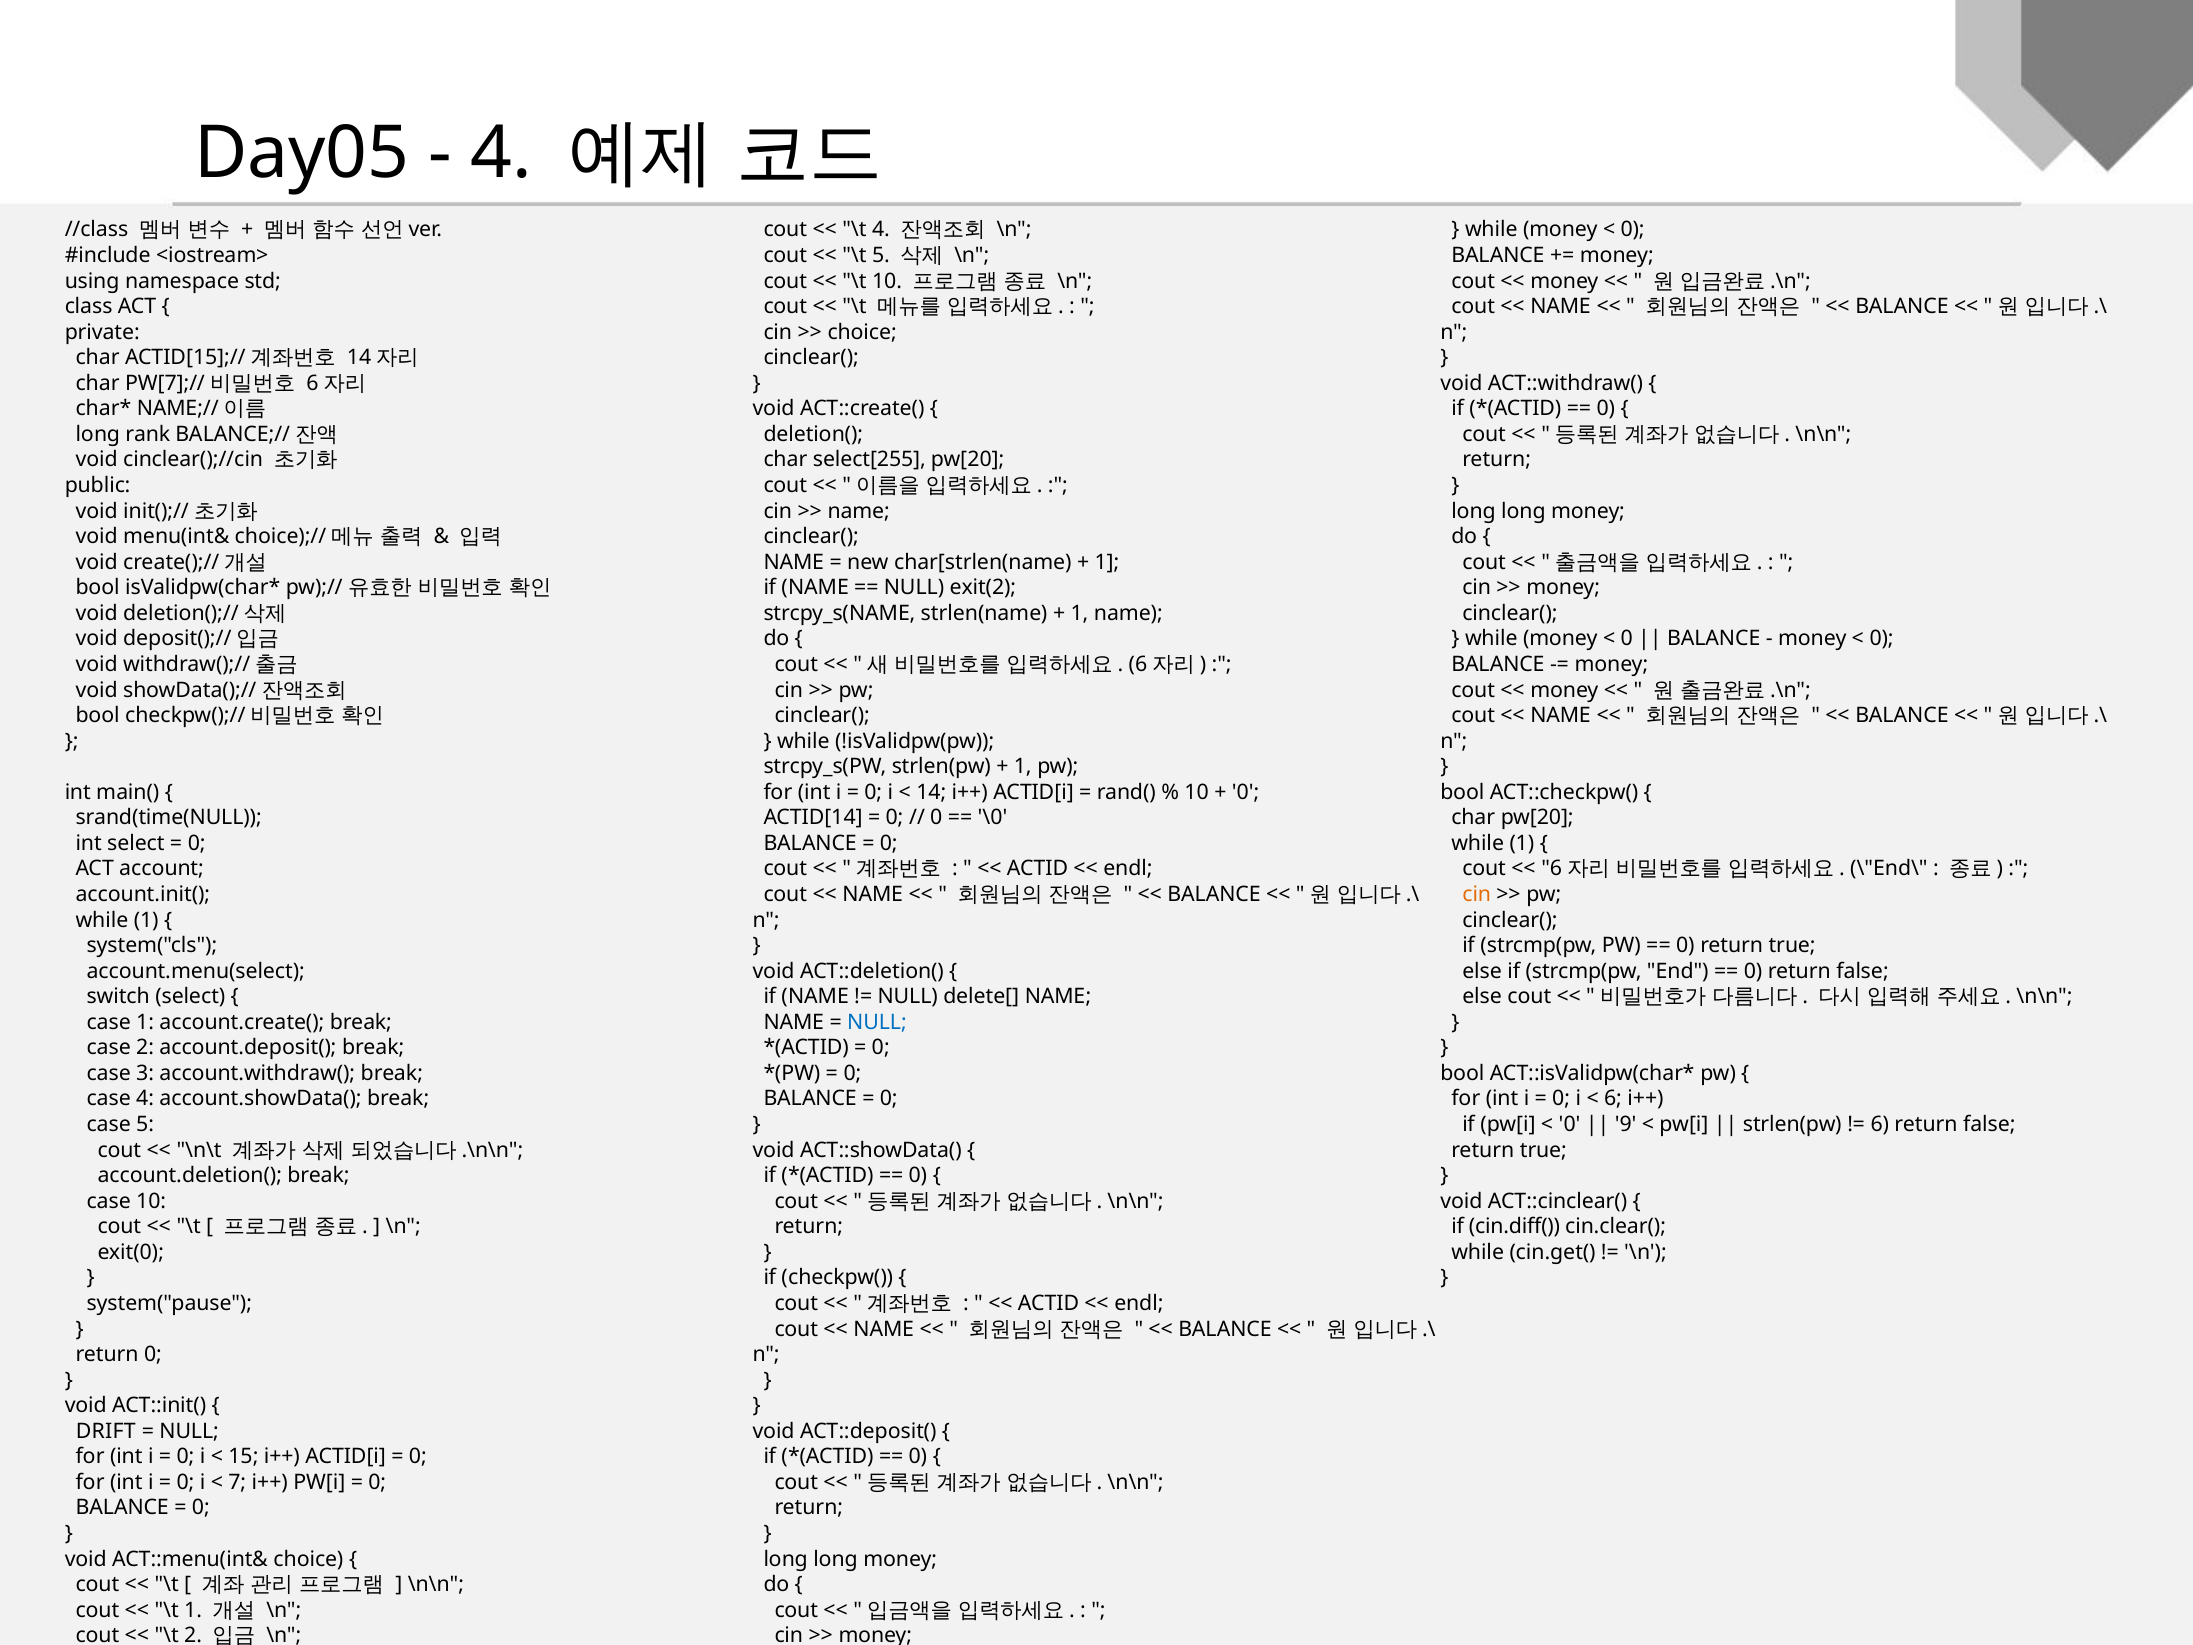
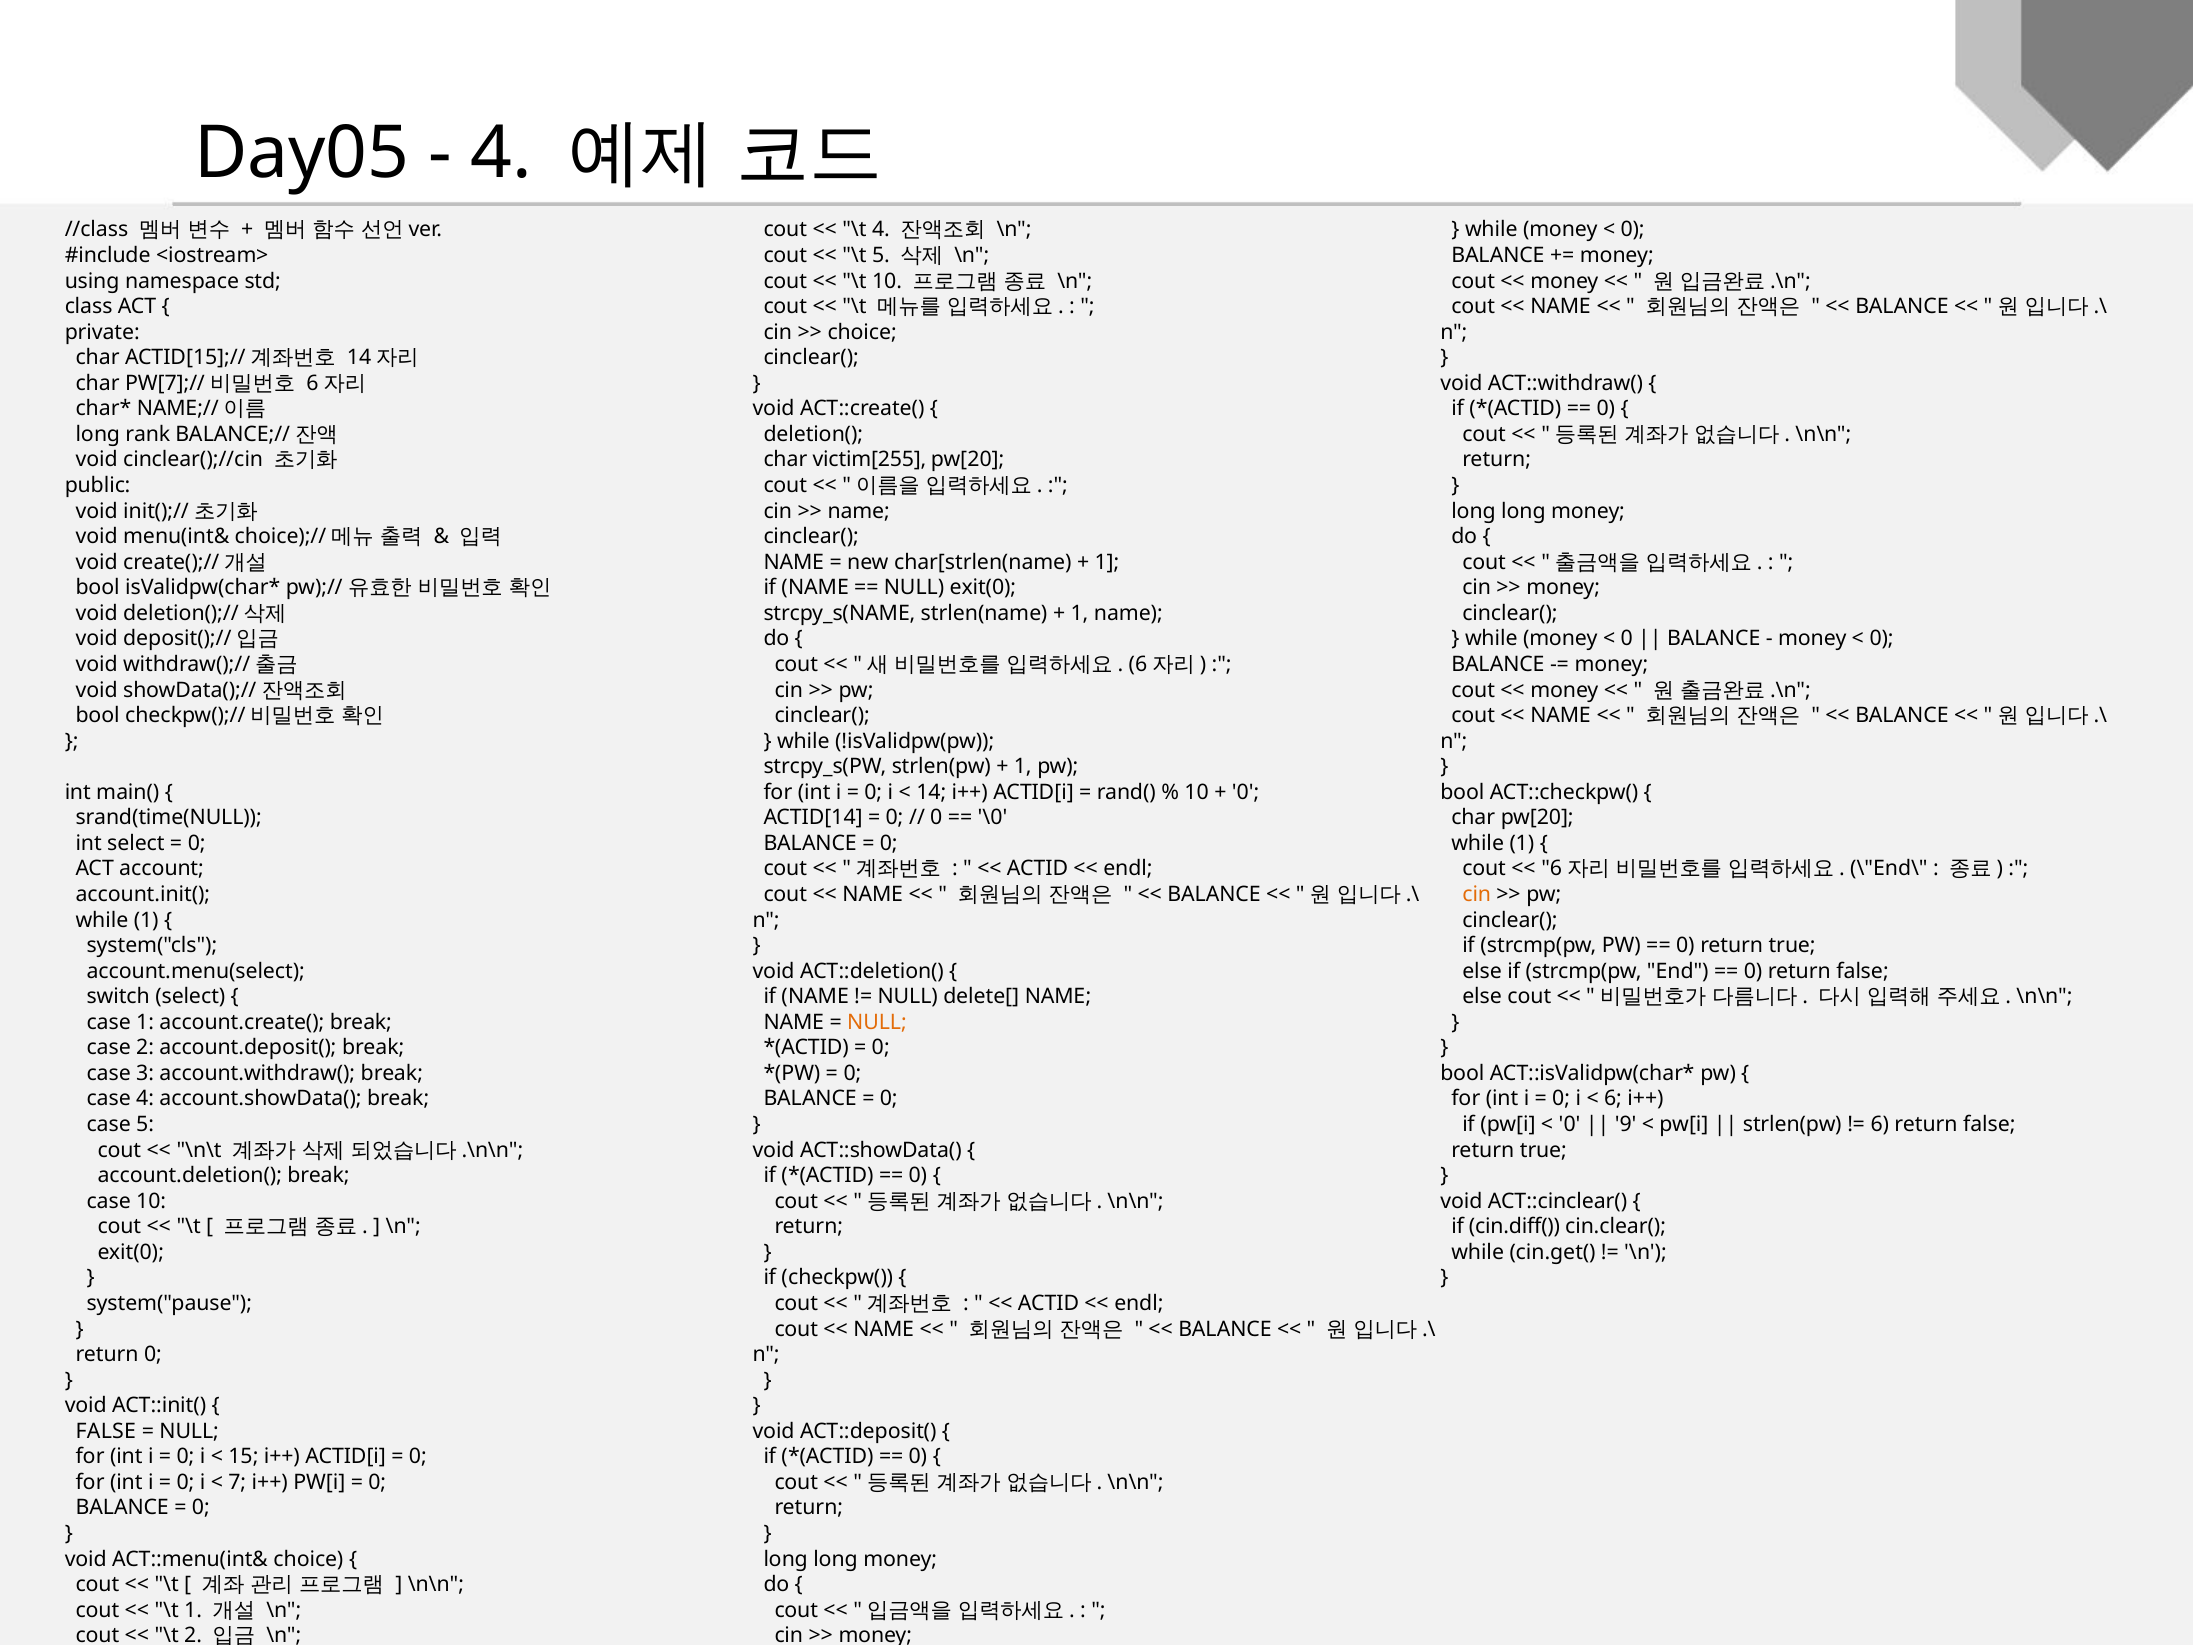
select[255: select[255 -> victim[255 (869, 460)
NULL exit(2: exit(2 -> exit(0 (983, 588)
NULL colour: blue -> orange (877, 1022)
DRIFT: DRIFT -> FALSE (106, 1431)
